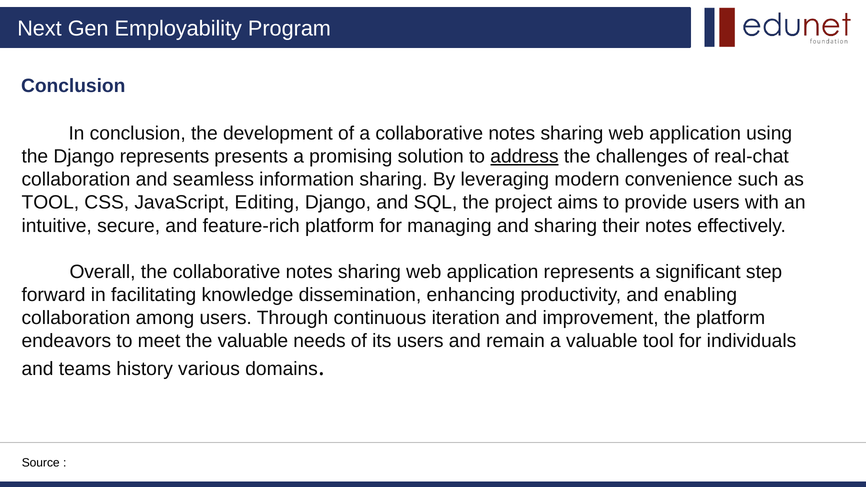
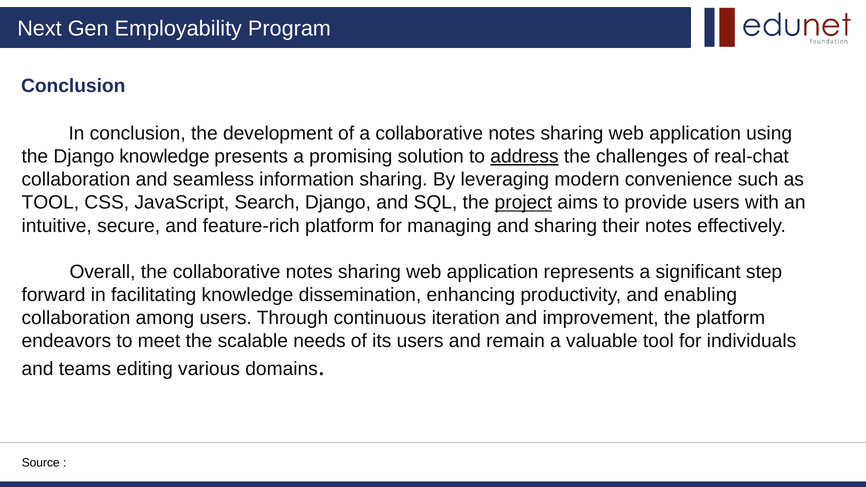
Django represents: represents -> knowledge (164, 156)
Editing: Editing -> Search (267, 203)
project underline: none -> present (523, 203)
the valuable: valuable -> scalable (253, 341)
history: history -> editing (145, 369)
